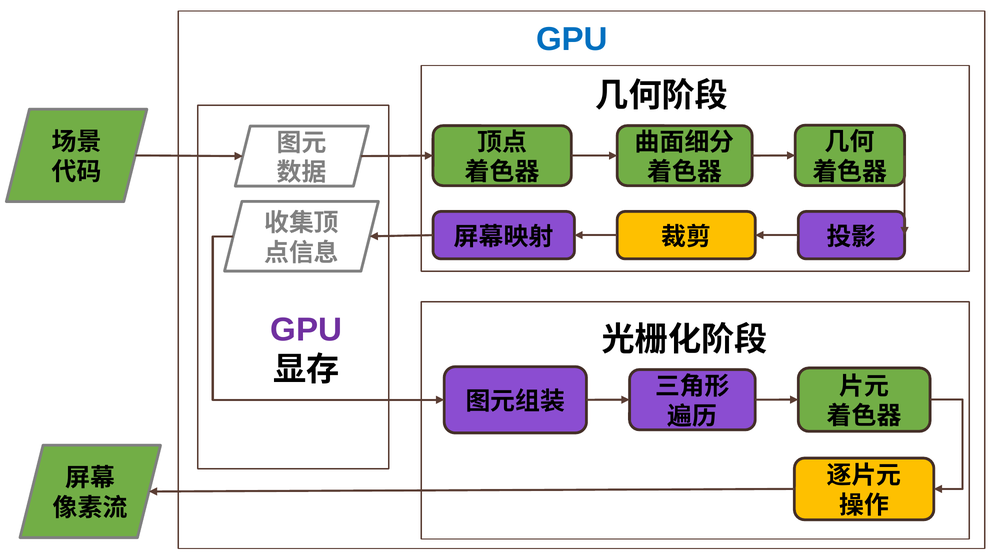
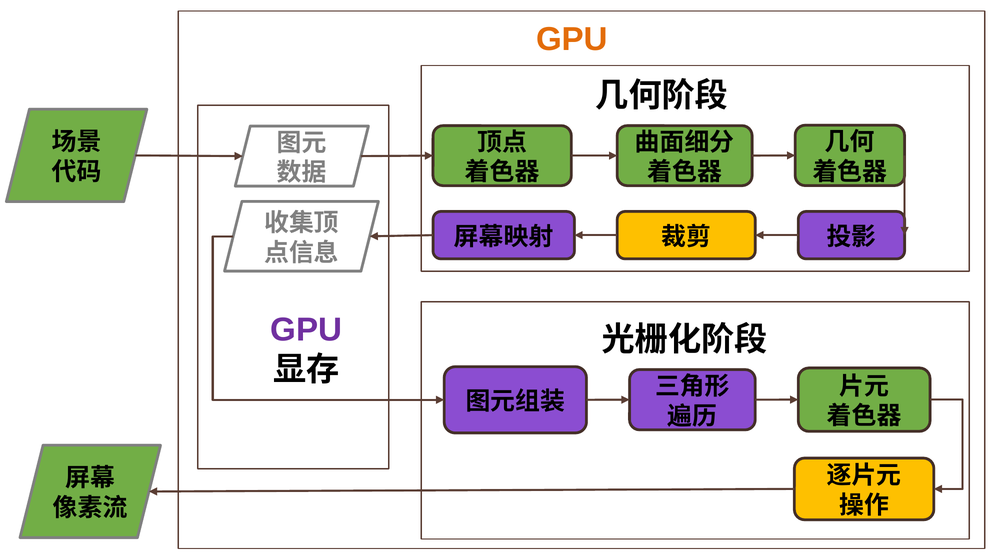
GPU colour: blue -> orange (572, 39)
